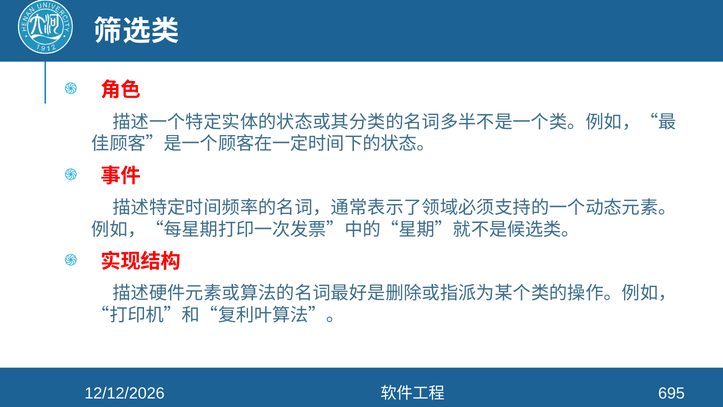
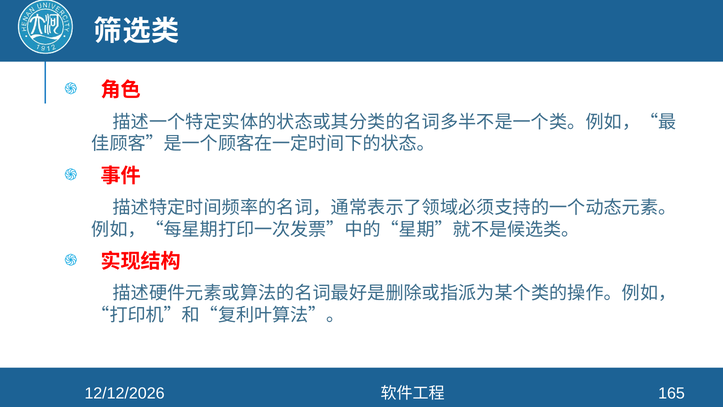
695: 695 -> 165 (672, 393)
